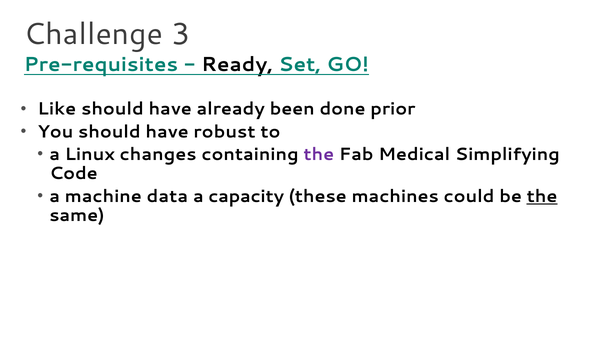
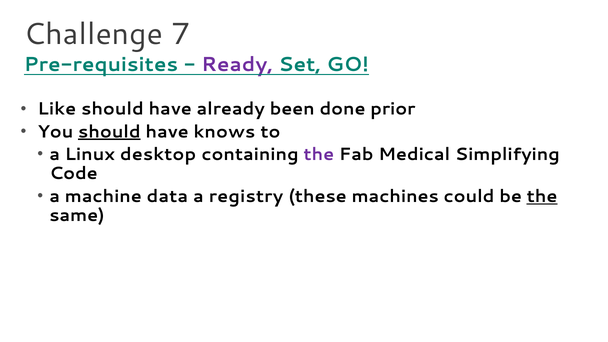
3: 3 -> 7 (181, 34)
Ready colour: black -> purple (237, 64)
should underline: none -> present (109, 132)
robust: robust -> knows (224, 132)
changes: changes -> desktop (158, 154)
capacity: capacity -> registry (246, 196)
